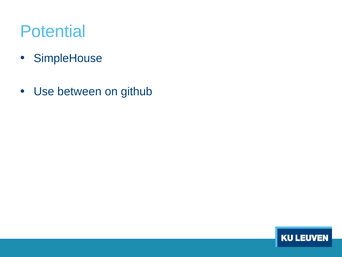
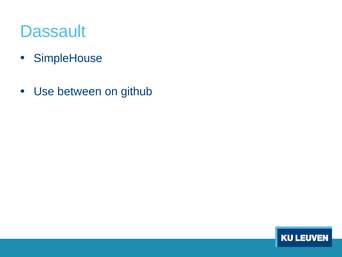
Potential: Potential -> Dassault (53, 31)
